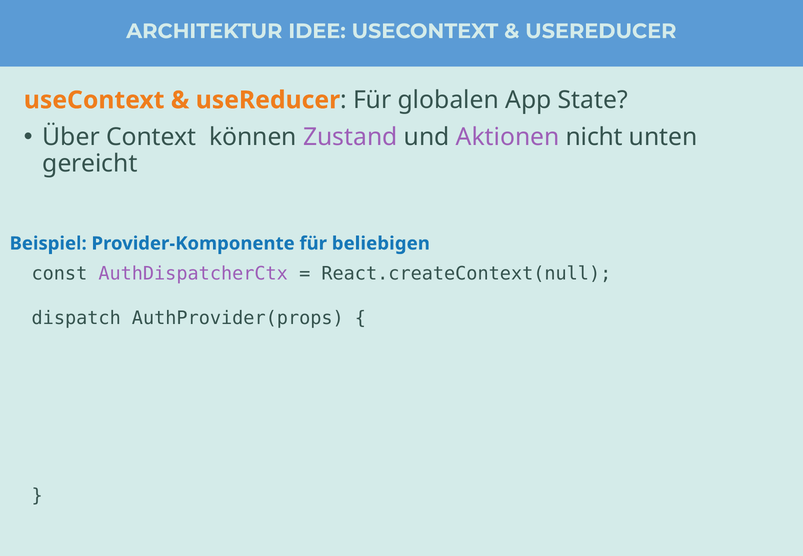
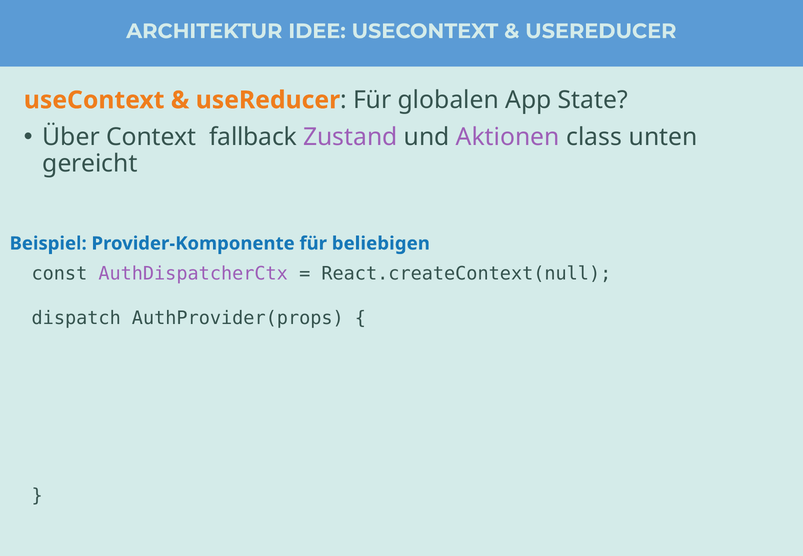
können: können -> fallback (253, 137)
nicht: nicht -> class (594, 137)
